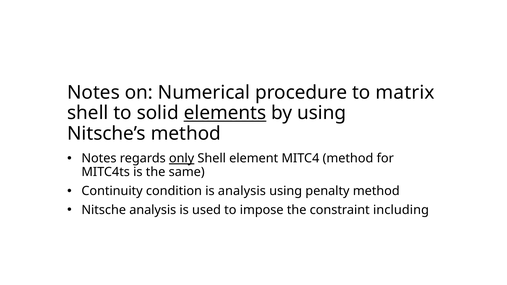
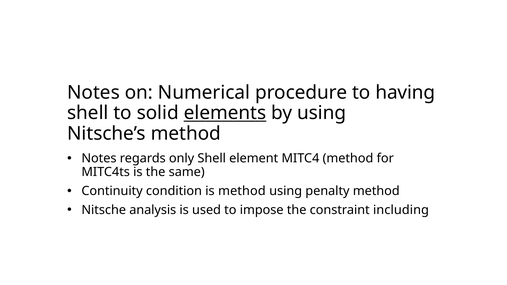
matrix: matrix -> having (405, 93)
only underline: present -> none (182, 158)
is analysis: analysis -> method (242, 191)
